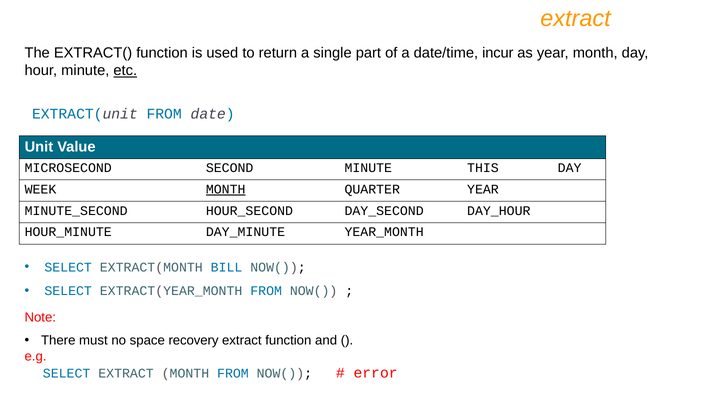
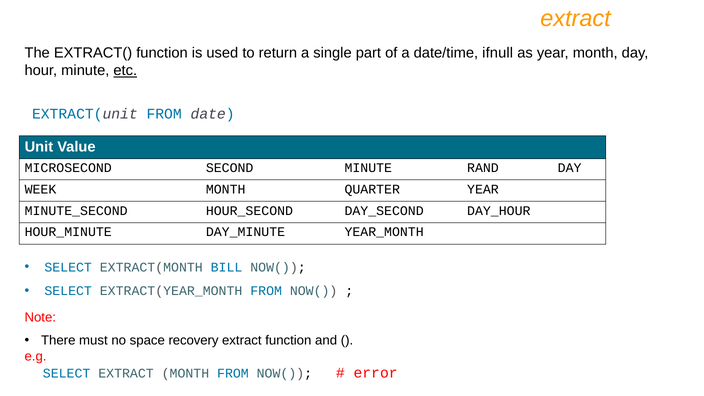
incur: incur -> ifnull (498, 53)
THIS: THIS -> RAND (483, 168)
MONTH underline: present -> none (226, 189)
